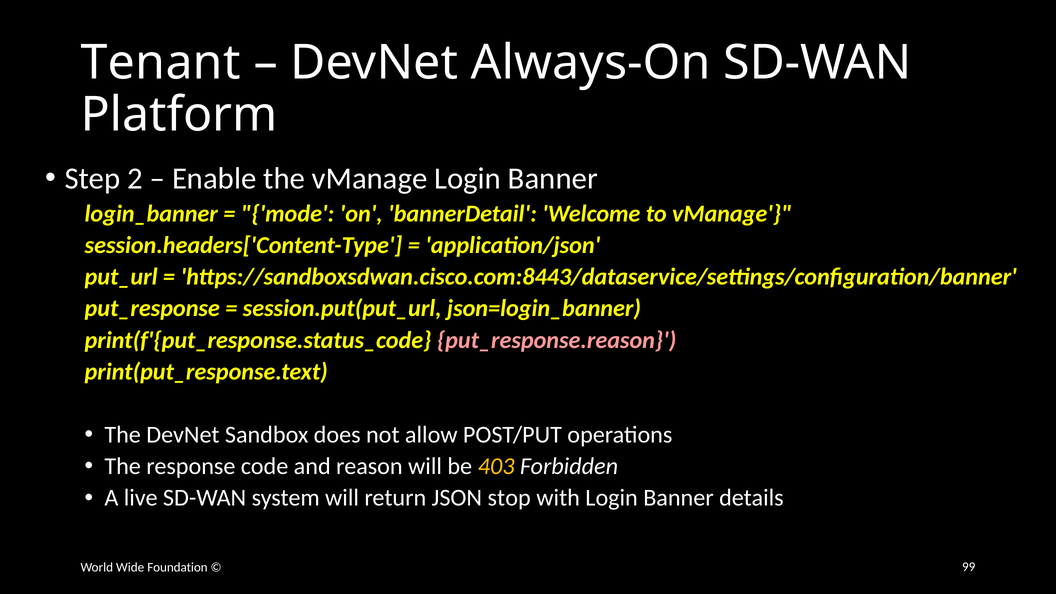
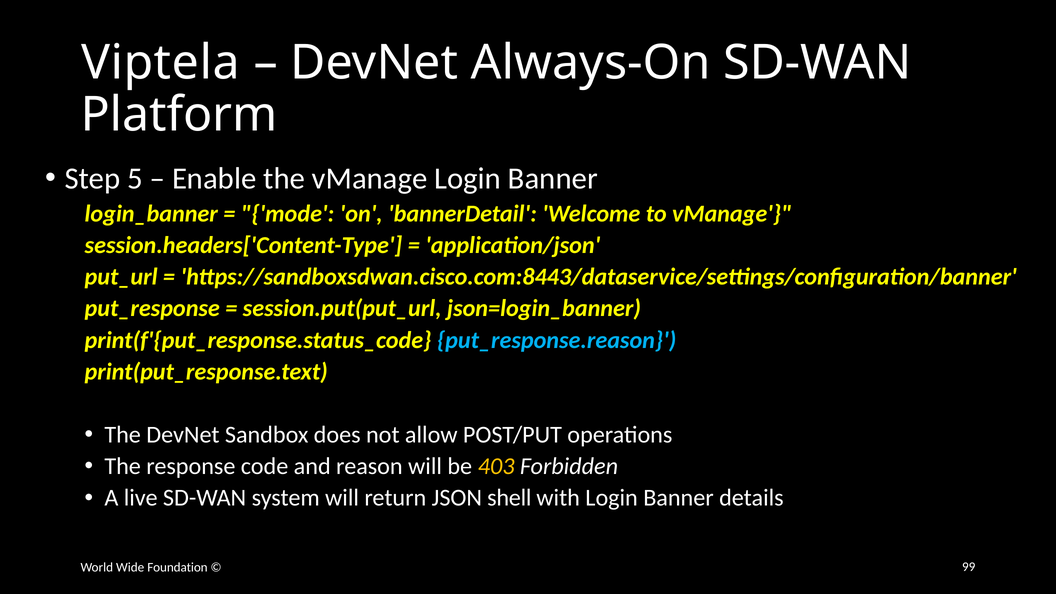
Tenant: Tenant -> Viptela (161, 63)
2: 2 -> 5 (135, 178)
put_response.reason colour: pink -> light blue (557, 340)
stop: stop -> shell (509, 498)
